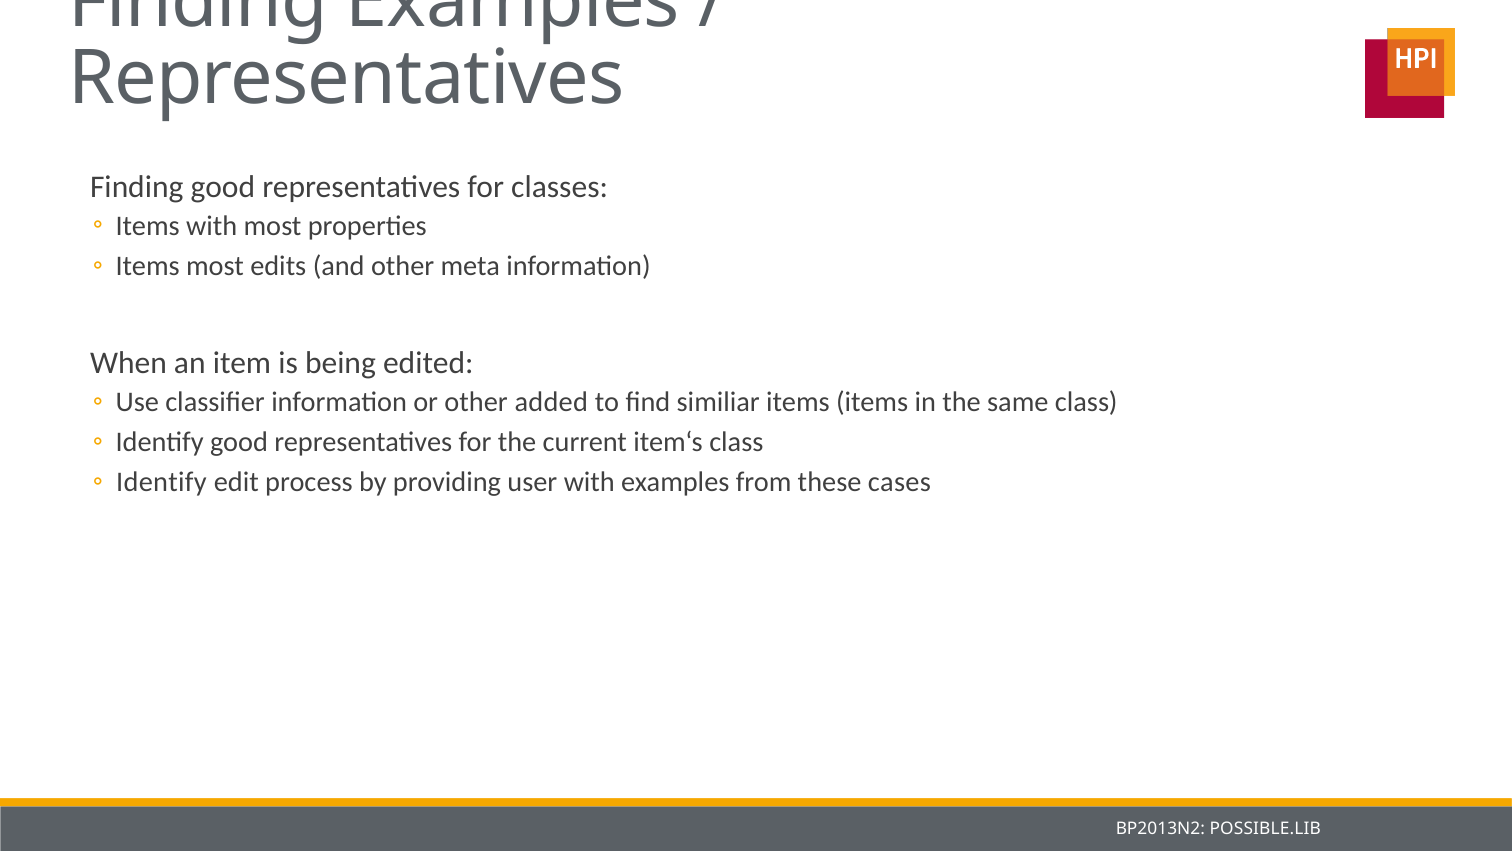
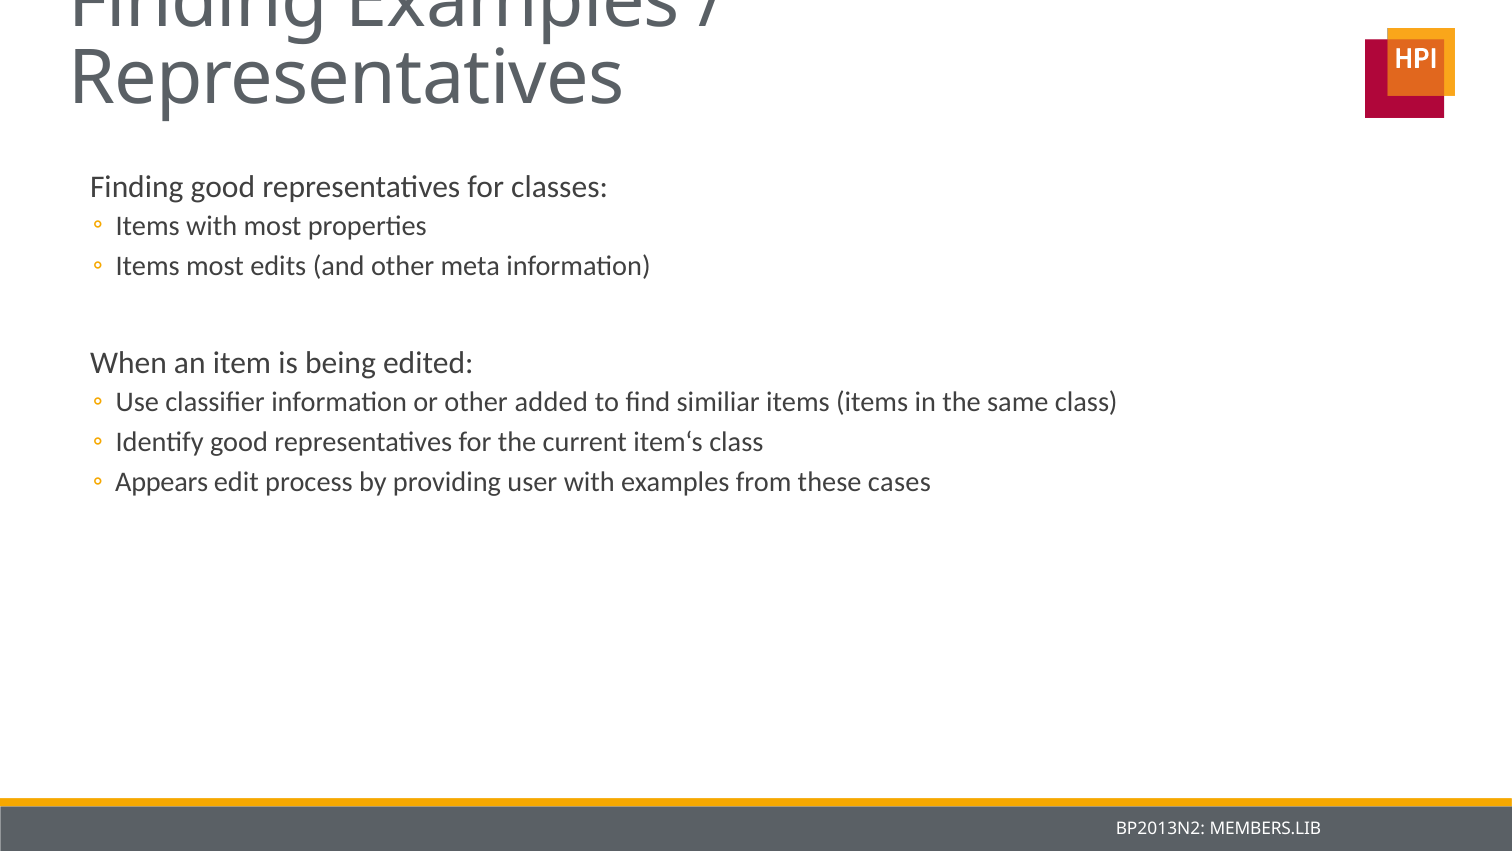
Identify: Identify -> Appears (162, 482)
POSSIBLE.LIB: POSSIBLE.LIB -> MEMBERS.LIB (1265, 828)
